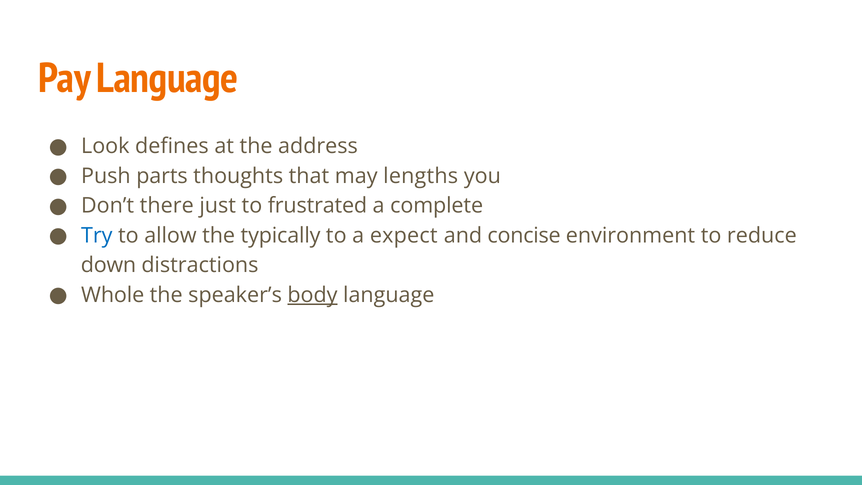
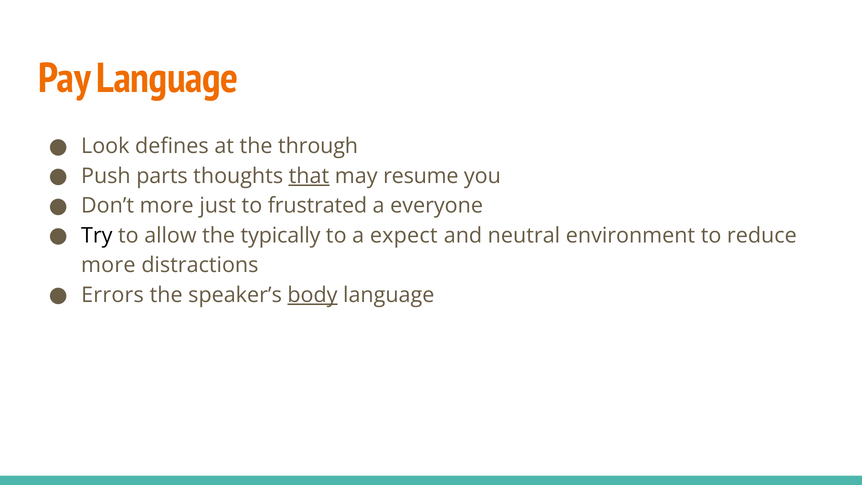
address: address -> through (318, 146)
that underline: none -> present (309, 176)
lengths: lengths -> resume (421, 176)
Don’t there: there -> more (167, 206)
complete: complete -> everyone (437, 206)
Try colour: blue -> black (97, 236)
concise: concise -> neutral (524, 236)
down: down -> more (108, 265)
Whole: Whole -> Errors (113, 295)
